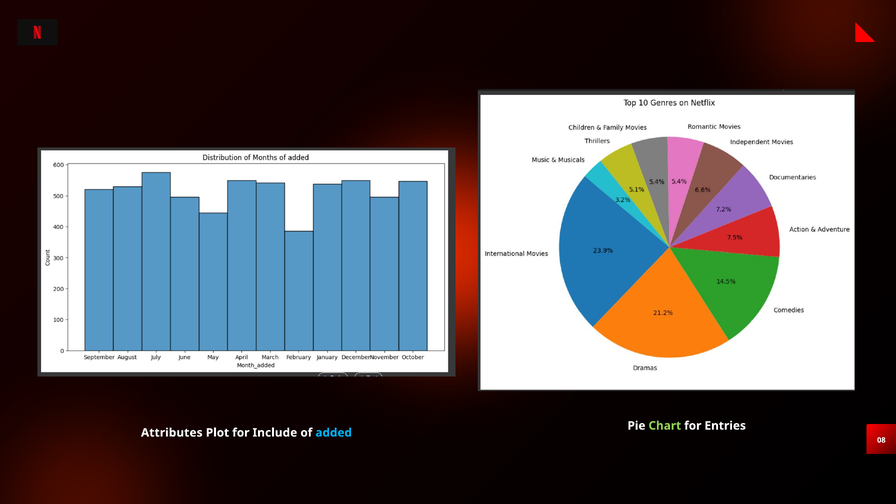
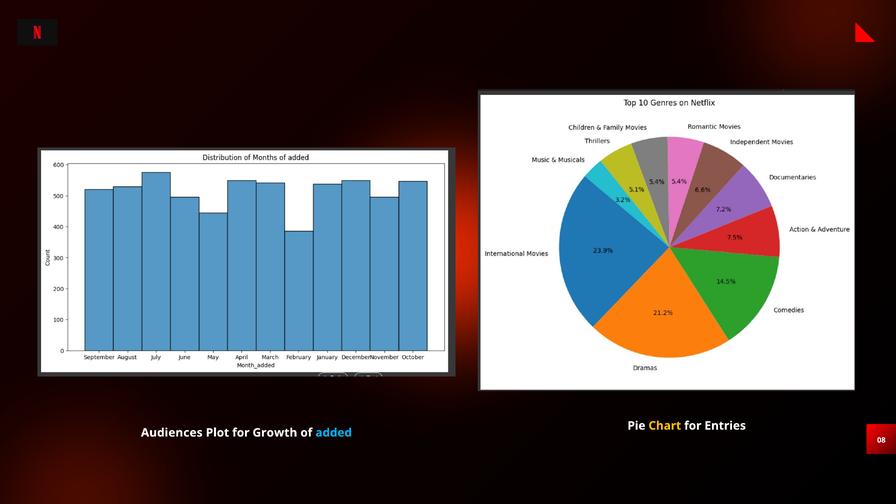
Chart colour: light green -> yellow (665, 426)
Attributes: Attributes -> Audiences (172, 433)
Include: Include -> Growth (275, 433)
